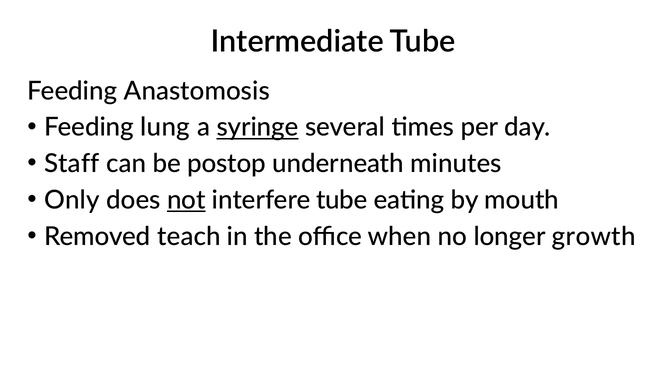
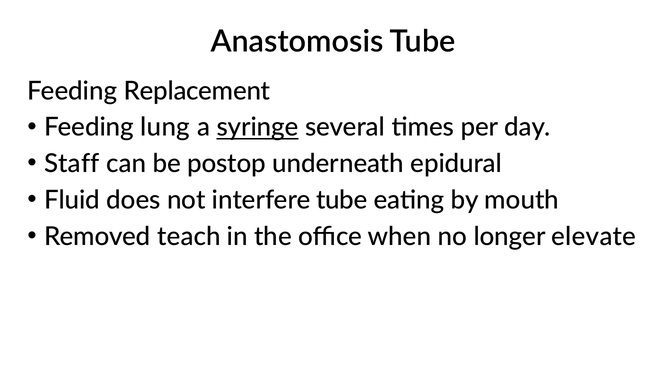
Intermediate: Intermediate -> Anastomosis (297, 41)
Anastomosis: Anastomosis -> Replacement (197, 91)
minutes: minutes -> epidural (456, 164)
Only: Only -> Fluid (72, 200)
not underline: present -> none (186, 200)
growth: growth -> elevate (594, 237)
